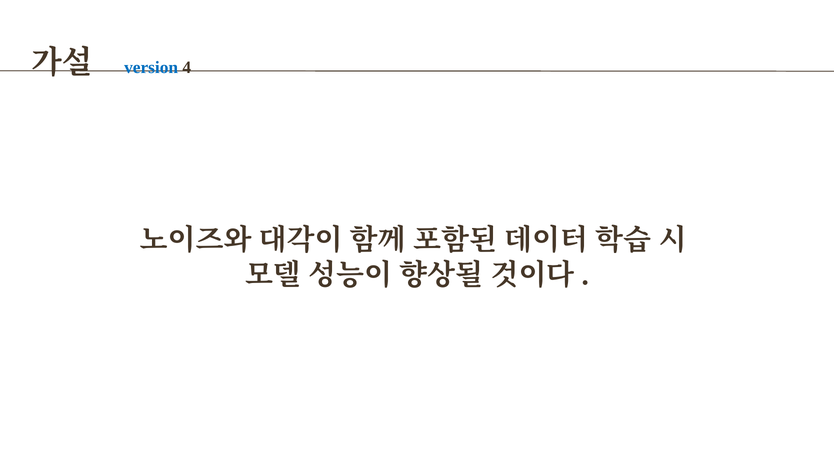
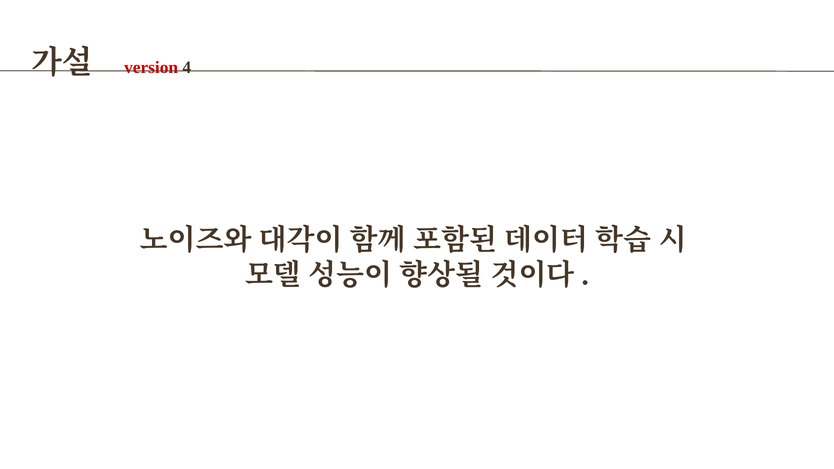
version colour: blue -> red (151, 67)
